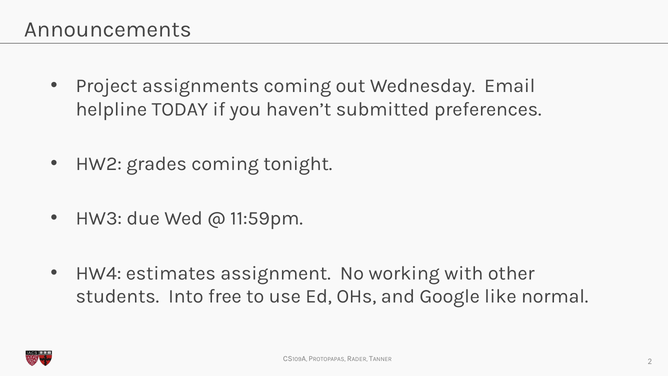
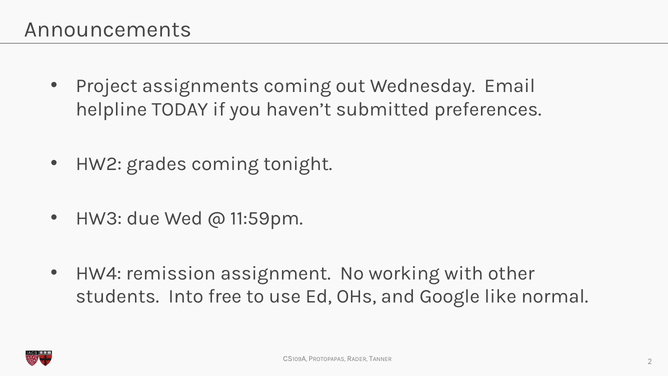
estimates: estimates -> remission (171, 273)
